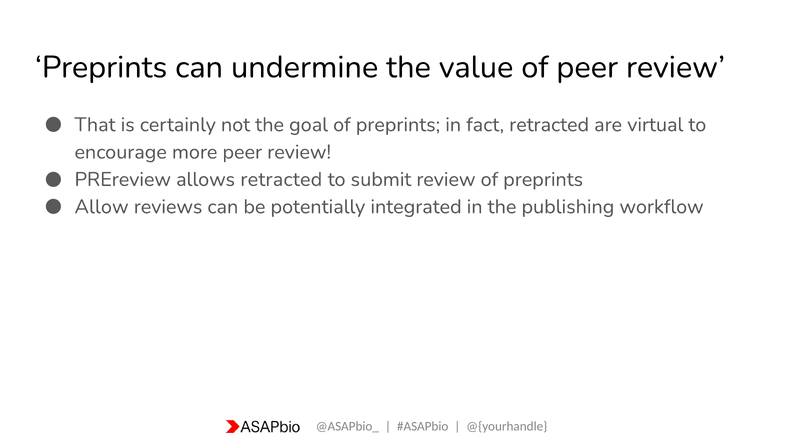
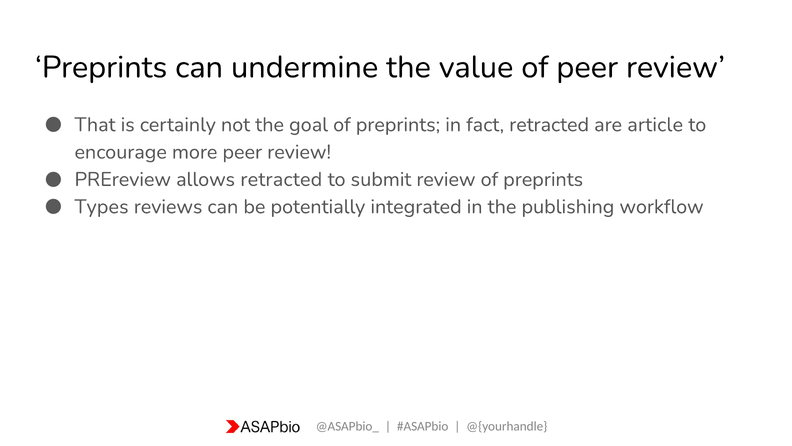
virtual: virtual -> article (655, 125)
Allow: Allow -> Types (102, 206)
